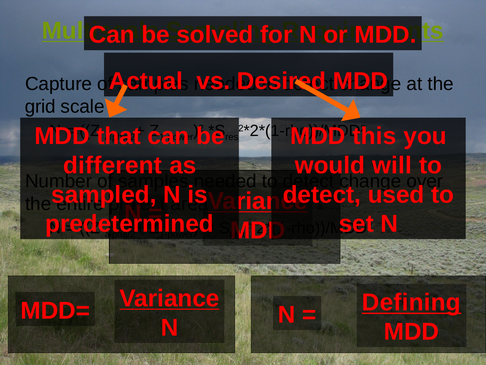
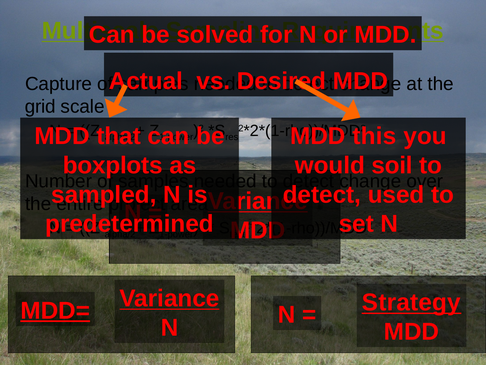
different: different -> boxplots (113, 165)
will: will -> soil (392, 165)
MDD= underline: none -> present (55, 310)
Defining: Defining -> Strategy (411, 302)
